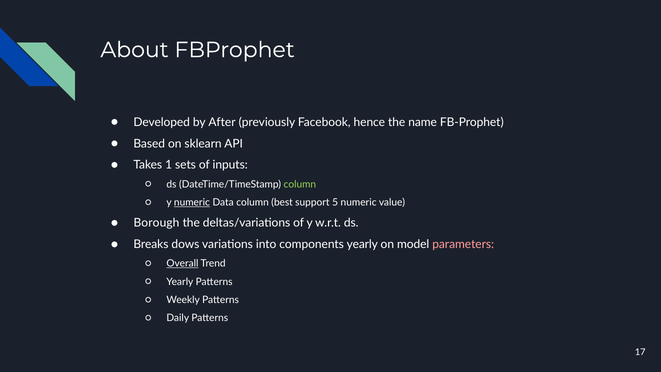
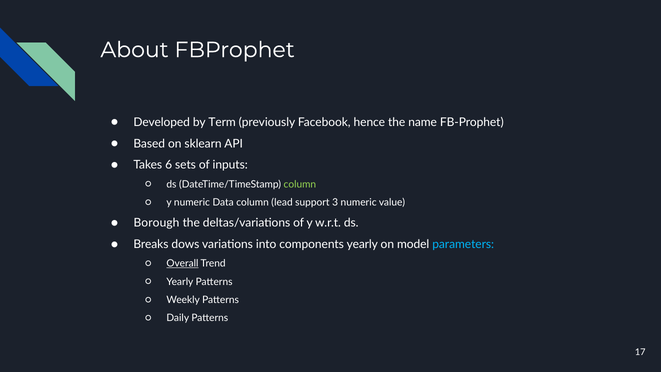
After: After -> Term (222, 122)
1: 1 -> 6 (169, 165)
numeric underline: present -> none (192, 202)
best: best -> lead (282, 202)
5: 5 -> 3 (335, 202)
parameters colour: pink -> light blue (463, 244)
